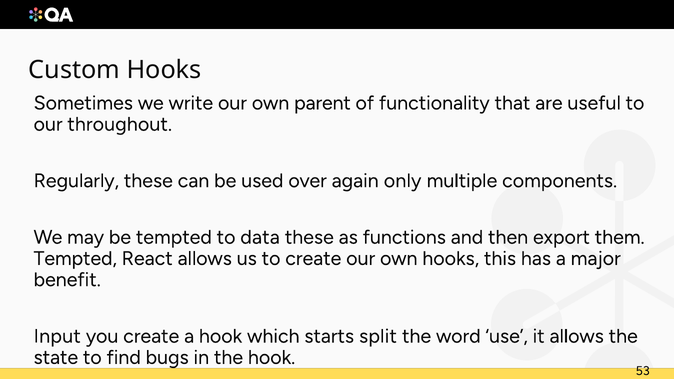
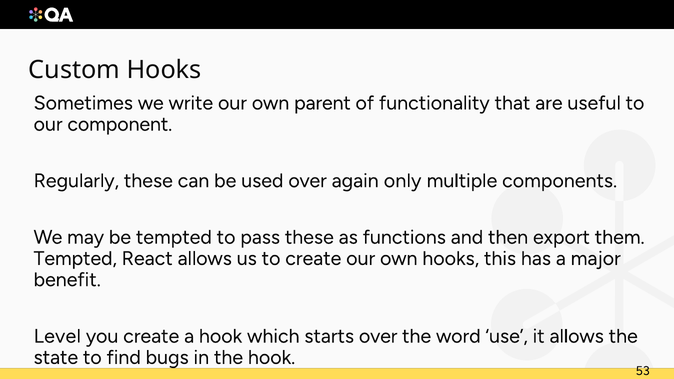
throughout: throughout -> component (120, 124)
data: data -> pass (260, 237)
Input: Input -> Level (57, 336)
starts split: split -> over (378, 336)
